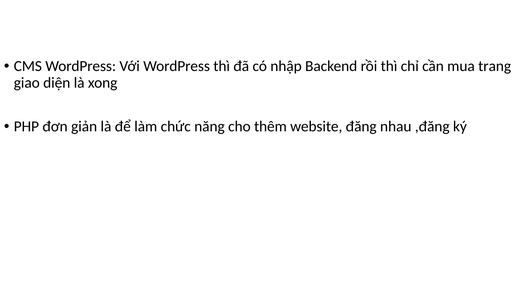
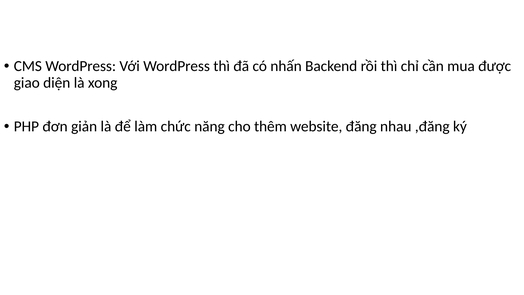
nhập: nhập -> nhấn (286, 66)
trang: trang -> được (495, 66)
